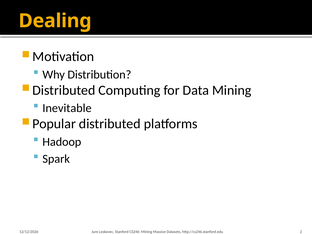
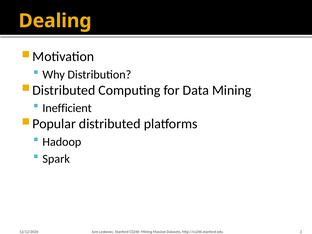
Inevitable: Inevitable -> Inefficient (67, 108)
